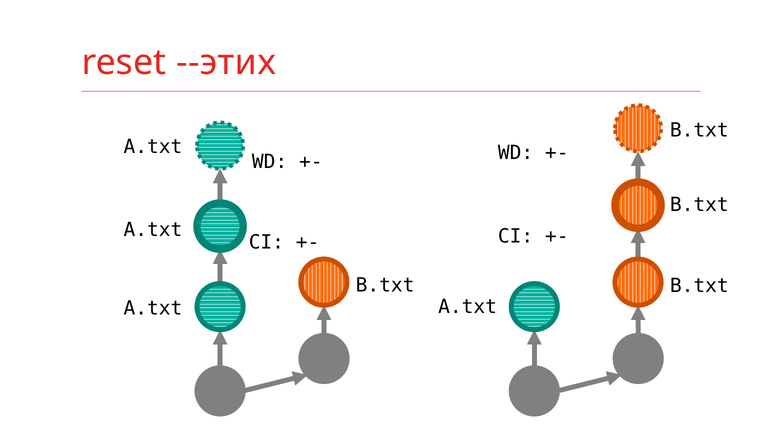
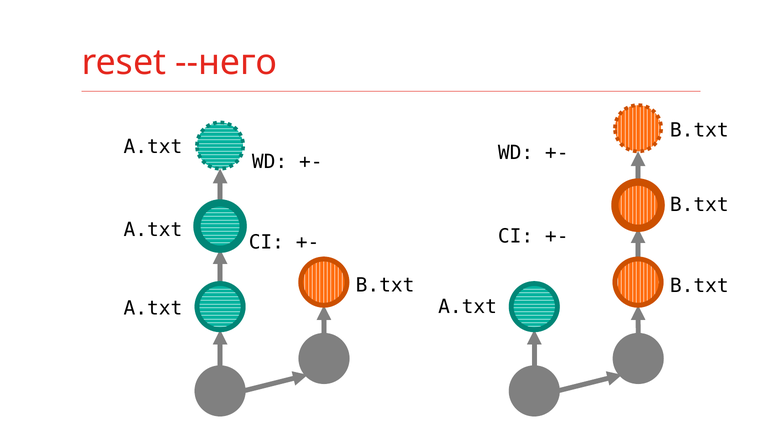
--этих: --этих -> --него (226, 62)
